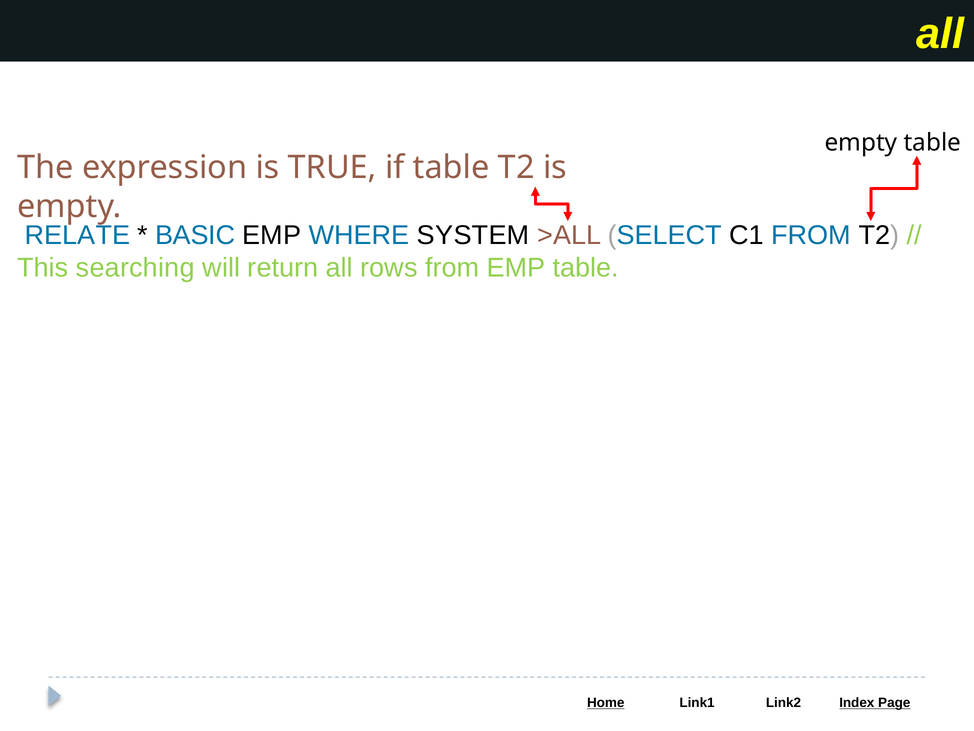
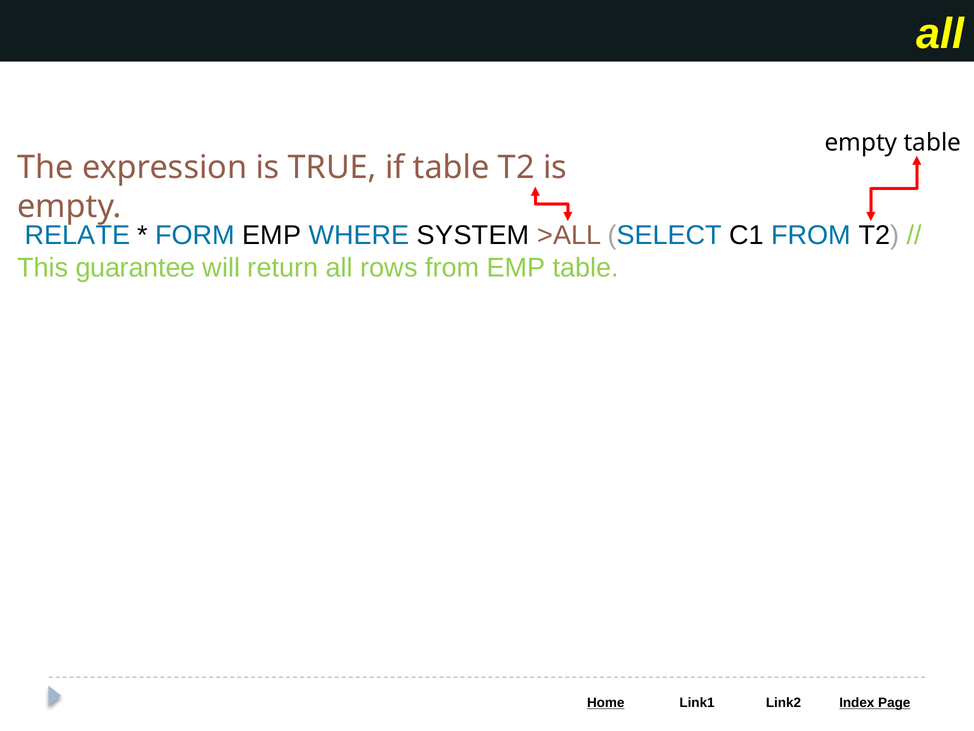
BASIC: BASIC -> FORM (195, 235)
searching: searching -> guarantee (135, 268)
